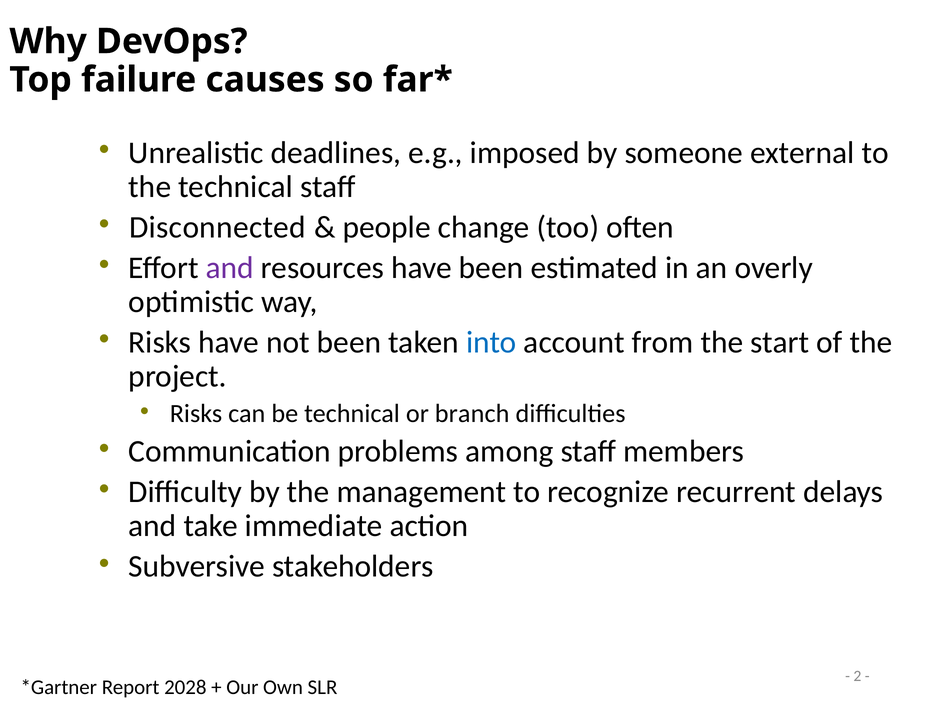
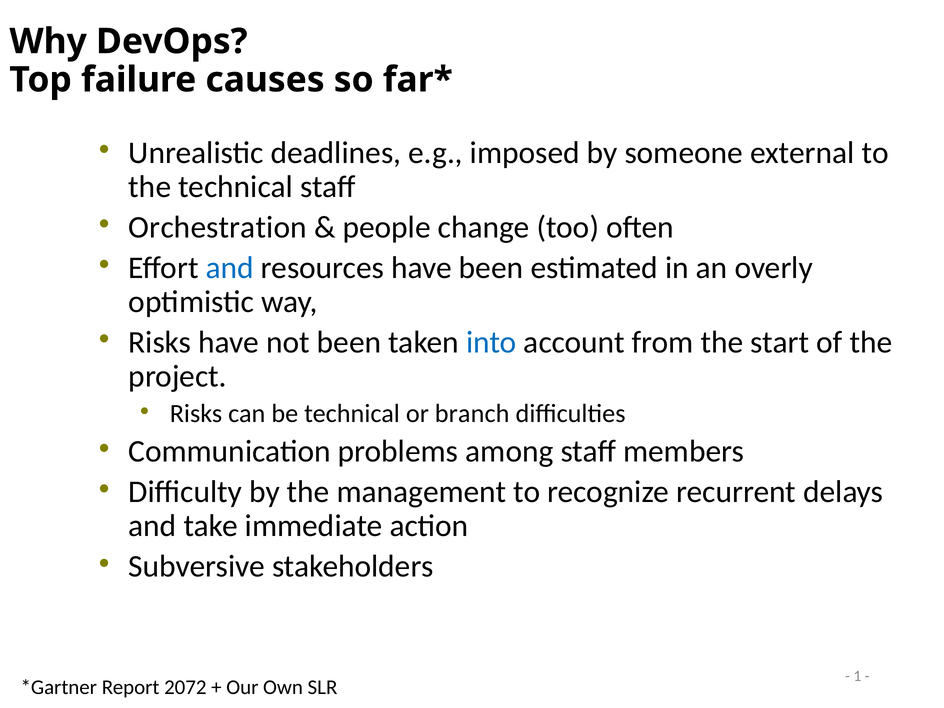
Disconnected: Disconnected -> Orchestration (218, 227)
and colour: purple -> blue (230, 268)
2: 2 -> 1 (857, 676)
2028: 2028 -> 2072 (185, 687)
